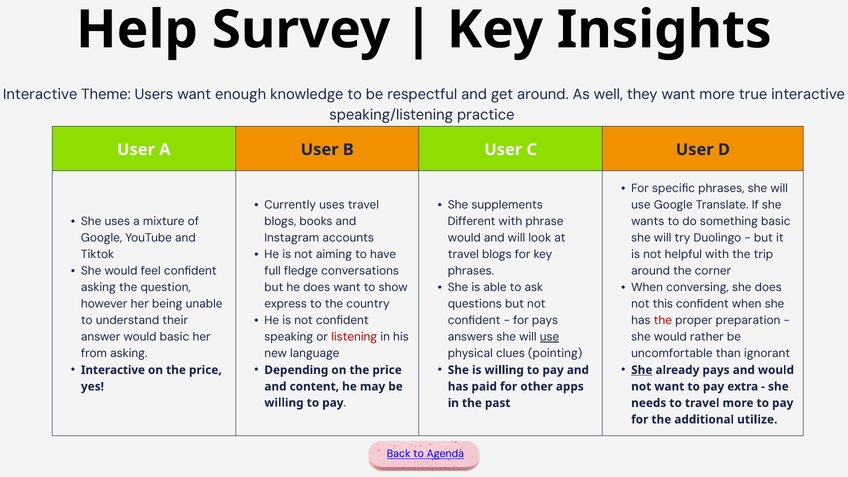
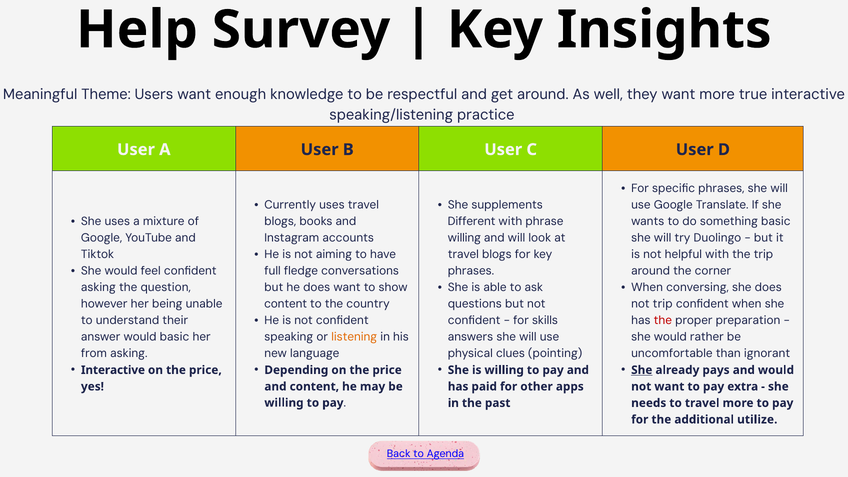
Interactive: Interactive -> Meaningful (40, 94)
would: would -> willing (464, 238)
express: express -> content (286, 304)
not this: this -> trip (663, 304)
for pays: pays -> skills (545, 320)
listening colour: red -> orange (354, 337)
use underline: present -> none (549, 337)
